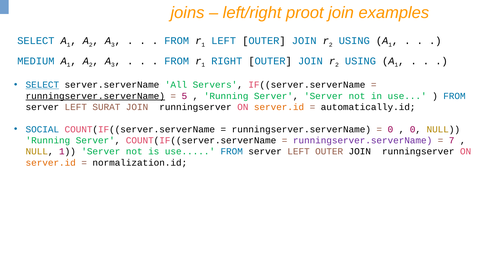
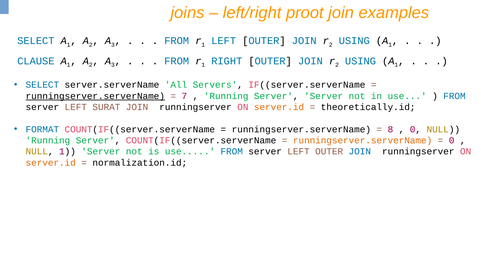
MEDIUM: MEDIUM -> CLAUSE (36, 61)
SELECT underline: present -> none (42, 85)
5: 5 -> 7 (184, 96)
automatically.id: automatically.id -> theoretically.id (368, 107)
SOCIAL: SOCIAL -> FORMAT (42, 130)
0: 0 -> 8 (390, 130)
runningserver.serverName colour: purple -> orange (363, 141)
7: 7 -> 0 (452, 141)
JOIN colour: black -> blue (360, 152)
